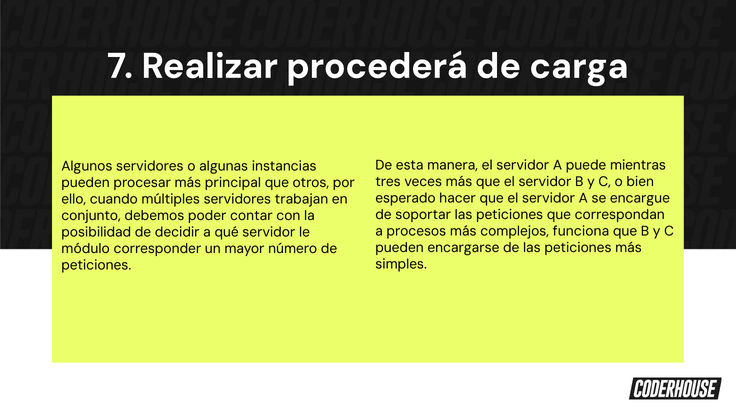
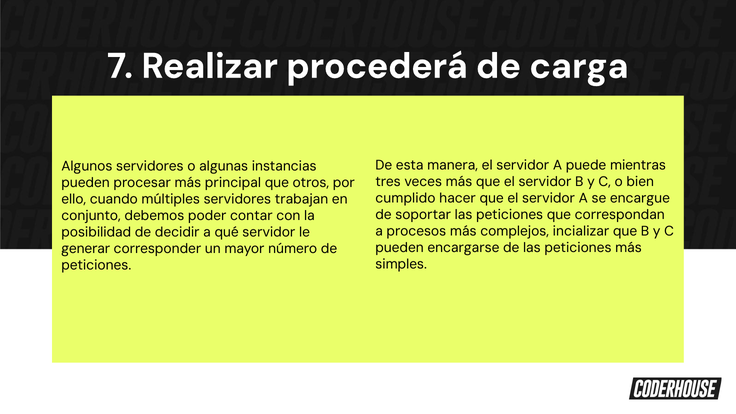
esperado: esperado -> cumplido (405, 198)
funciona: funciona -> incializar (581, 231)
módulo: módulo -> generar (86, 249)
